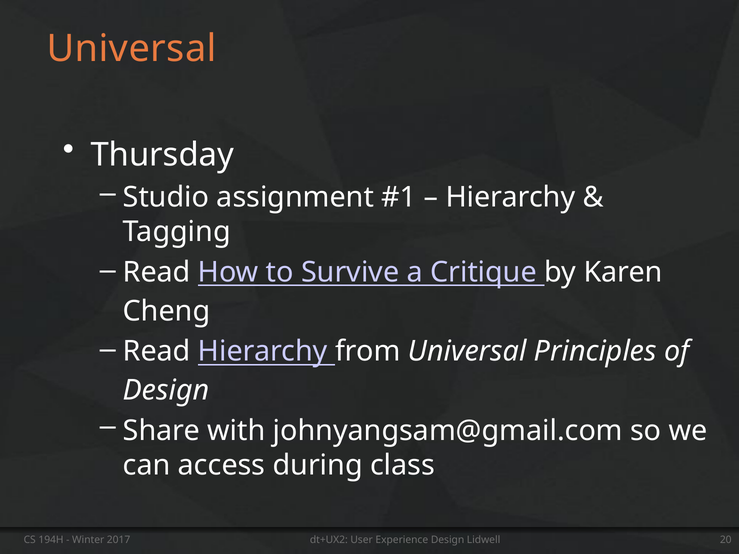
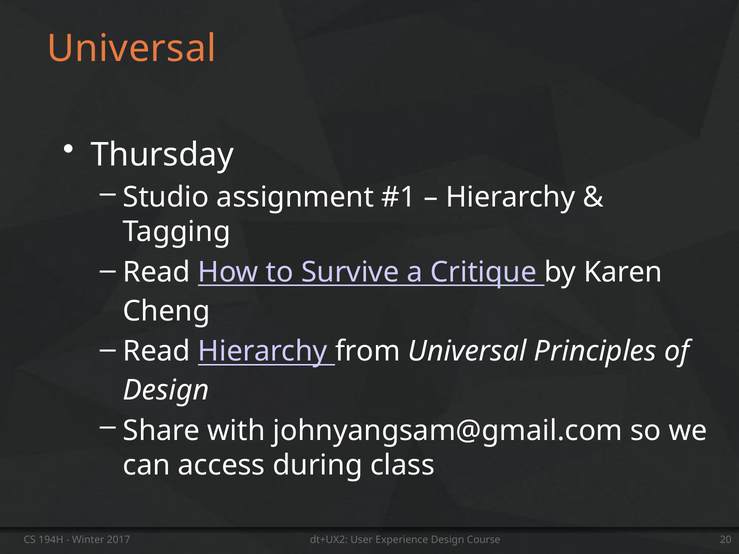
Lidwell: Lidwell -> Course (484, 540)
